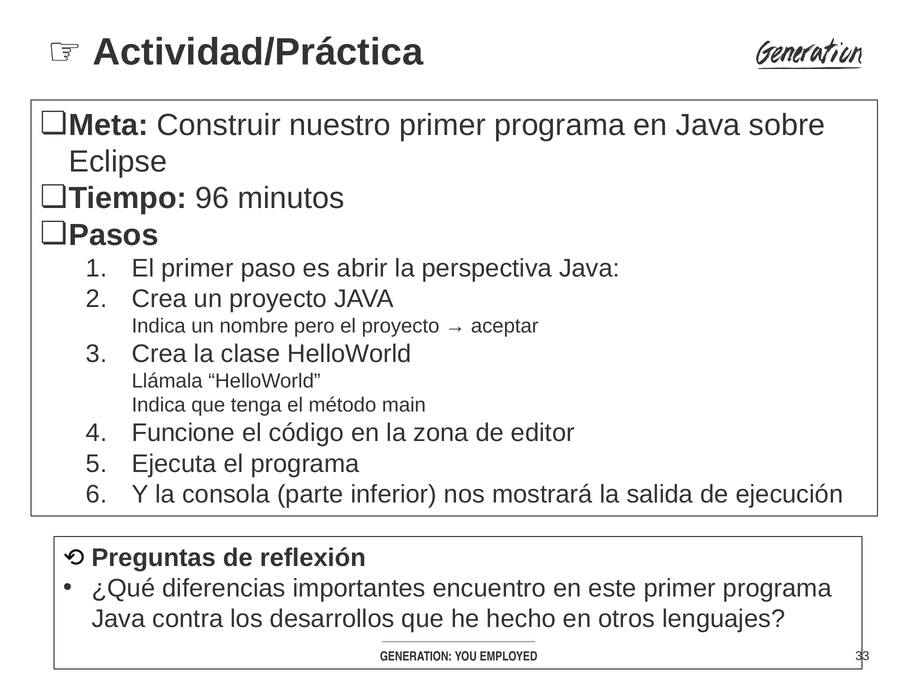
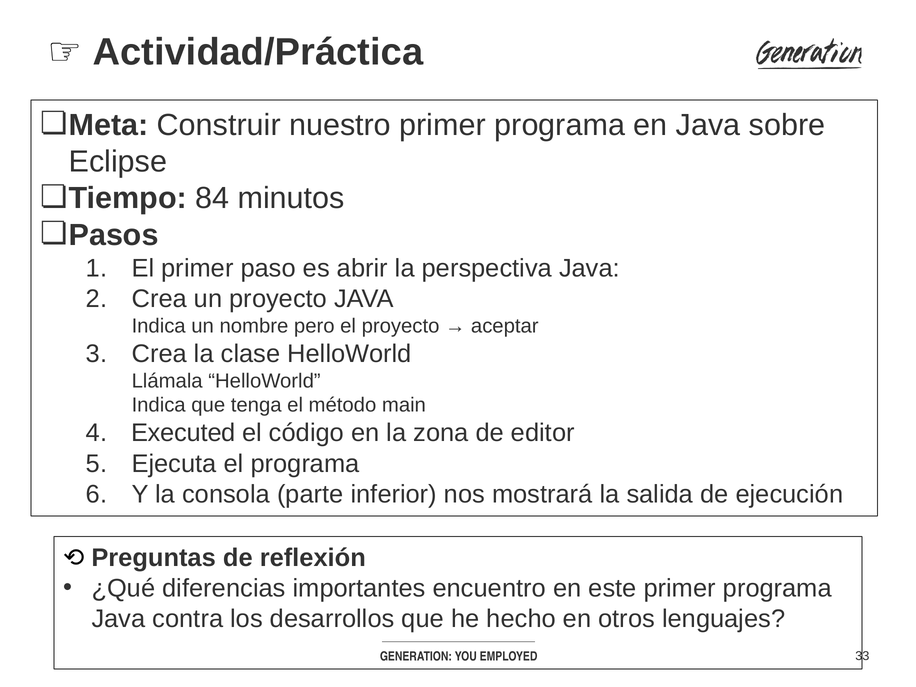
96: 96 -> 84 (212, 198)
Funcione: Funcione -> Executed (183, 433)
